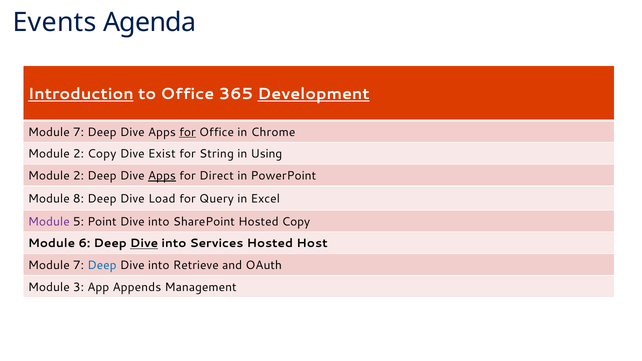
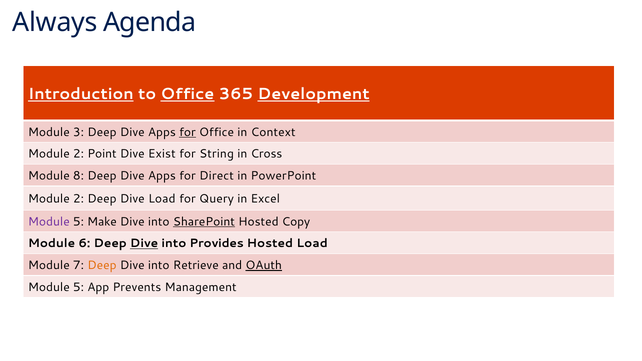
Events: Events -> Always (55, 23)
Office underline: none -> present (187, 94)
7: 7 -> 3 (78, 132)
Chrome: Chrome -> Context (273, 132)
2 Copy: Copy -> Point (102, 154)
Using: Using -> Cross (266, 154)
2: 2 -> 8 (78, 176)
Apps underline: present -> none (162, 176)
8: 8 -> 2 (78, 199)
Point: Point -> Make (102, 222)
SharePoint underline: none -> present (204, 222)
Services: Services -> Provides (217, 244)
Hosted Host: Host -> Load (312, 244)
Deep colour: blue -> orange (102, 265)
OAuth underline: none -> present (264, 265)
3: 3 -> 5 (78, 287)
Appends: Appends -> Prevents (137, 287)
